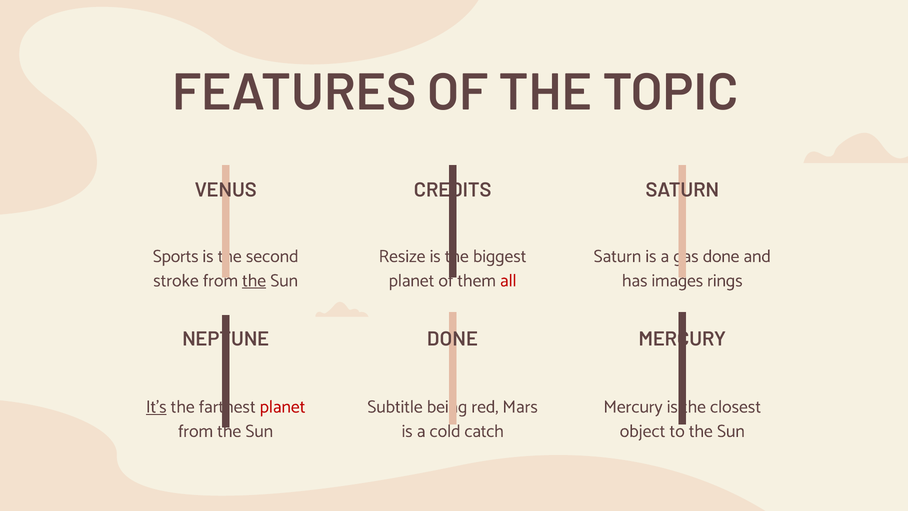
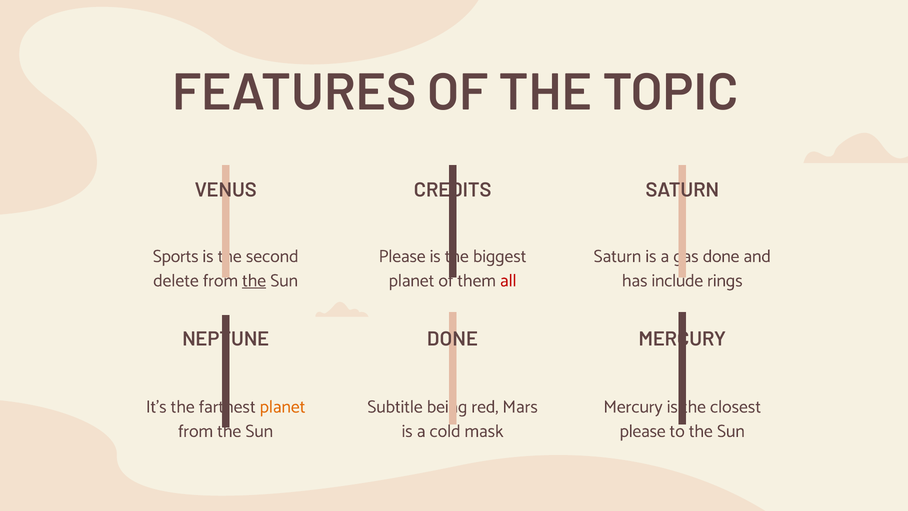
Resize: Resize -> Please (402, 256)
stroke: stroke -> delete (176, 280)
images: images -> include (677, 280)
It’s underline: present -> none (156, 407)
planet colour: red -> orange (283, 407)
catch: catch -> mask (484, 431)
object: object -> please (643, 431)
